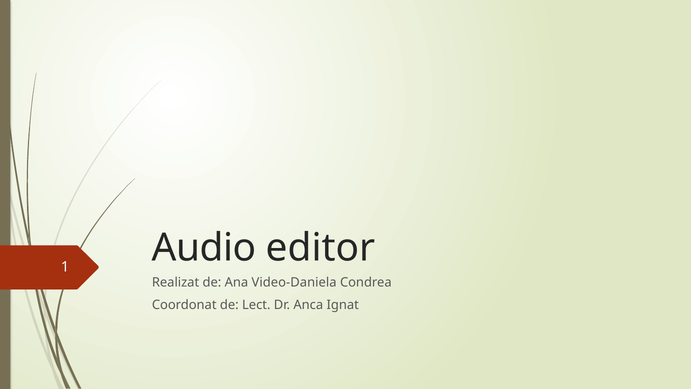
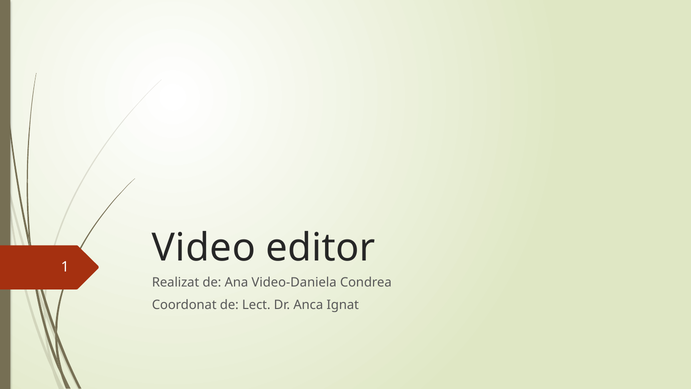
Audio: Audio -> Video (204, 248)
